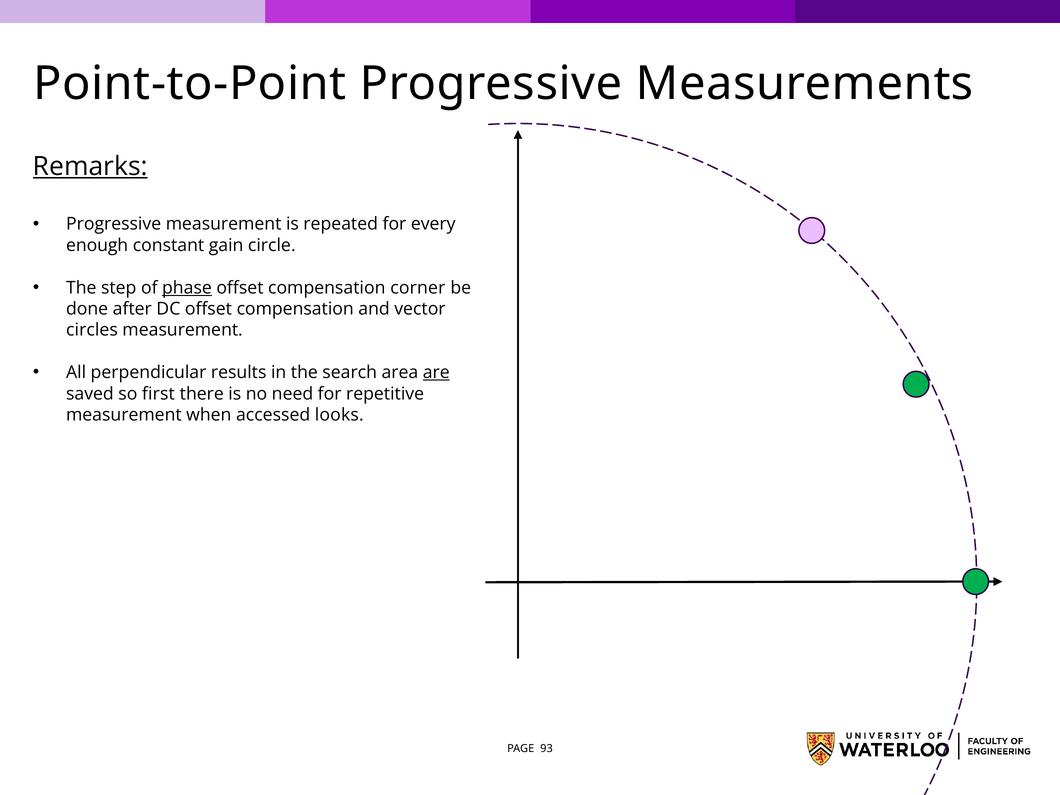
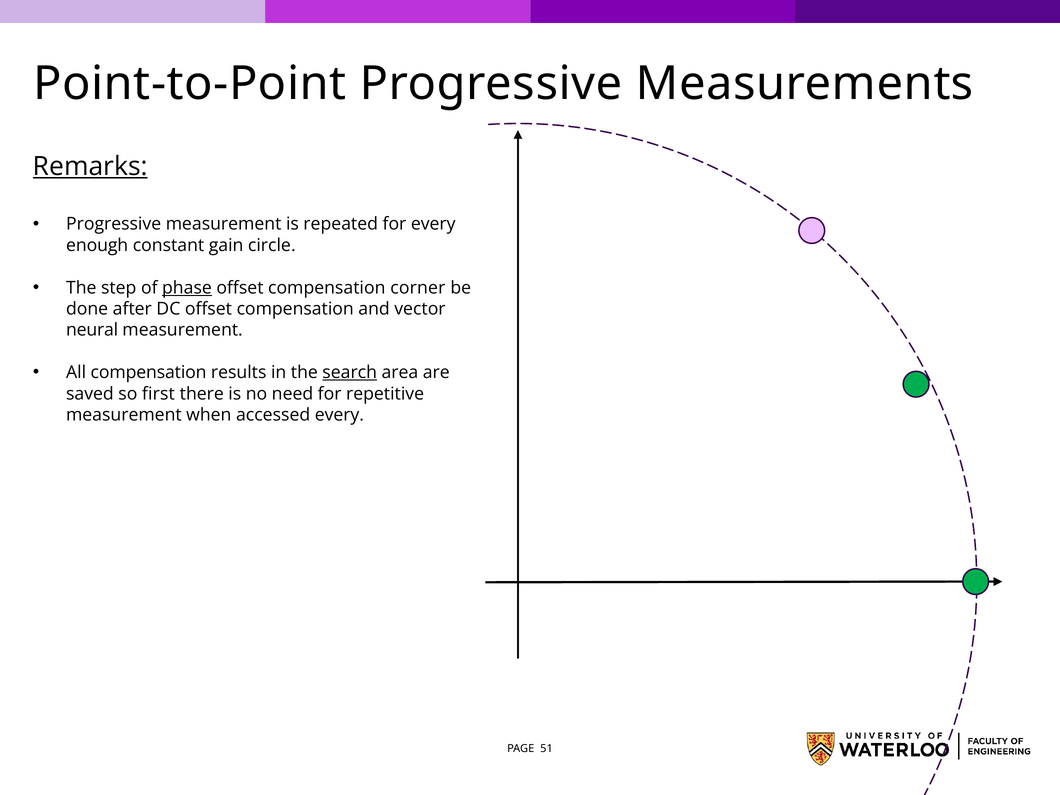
circles: circles -> neural (92, 330)
All perpendicular: perpendicular -> compensation (149, 373)
search underline: none -> present (350, 373)
are underline: present -> none (436, 373)
accessed looks: looks -> every (339, 415)
93: 93 -> 51 (547, 749)
